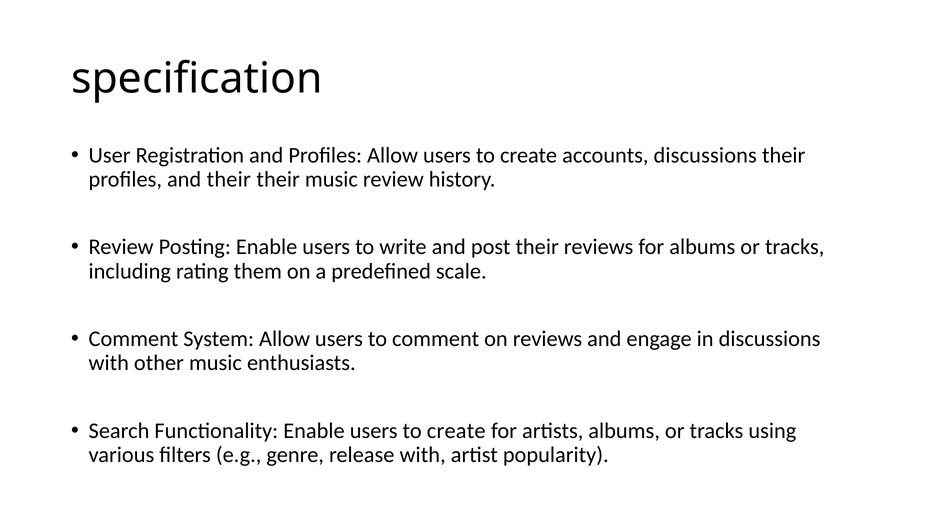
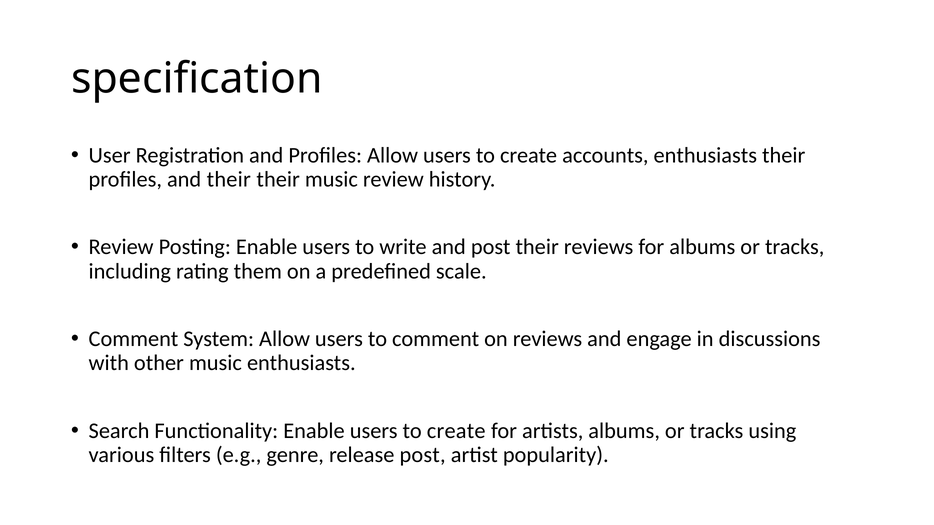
accounts discussions: discussions -> enthusiasts (705, 155)
release with: with -> post (423, 455)
